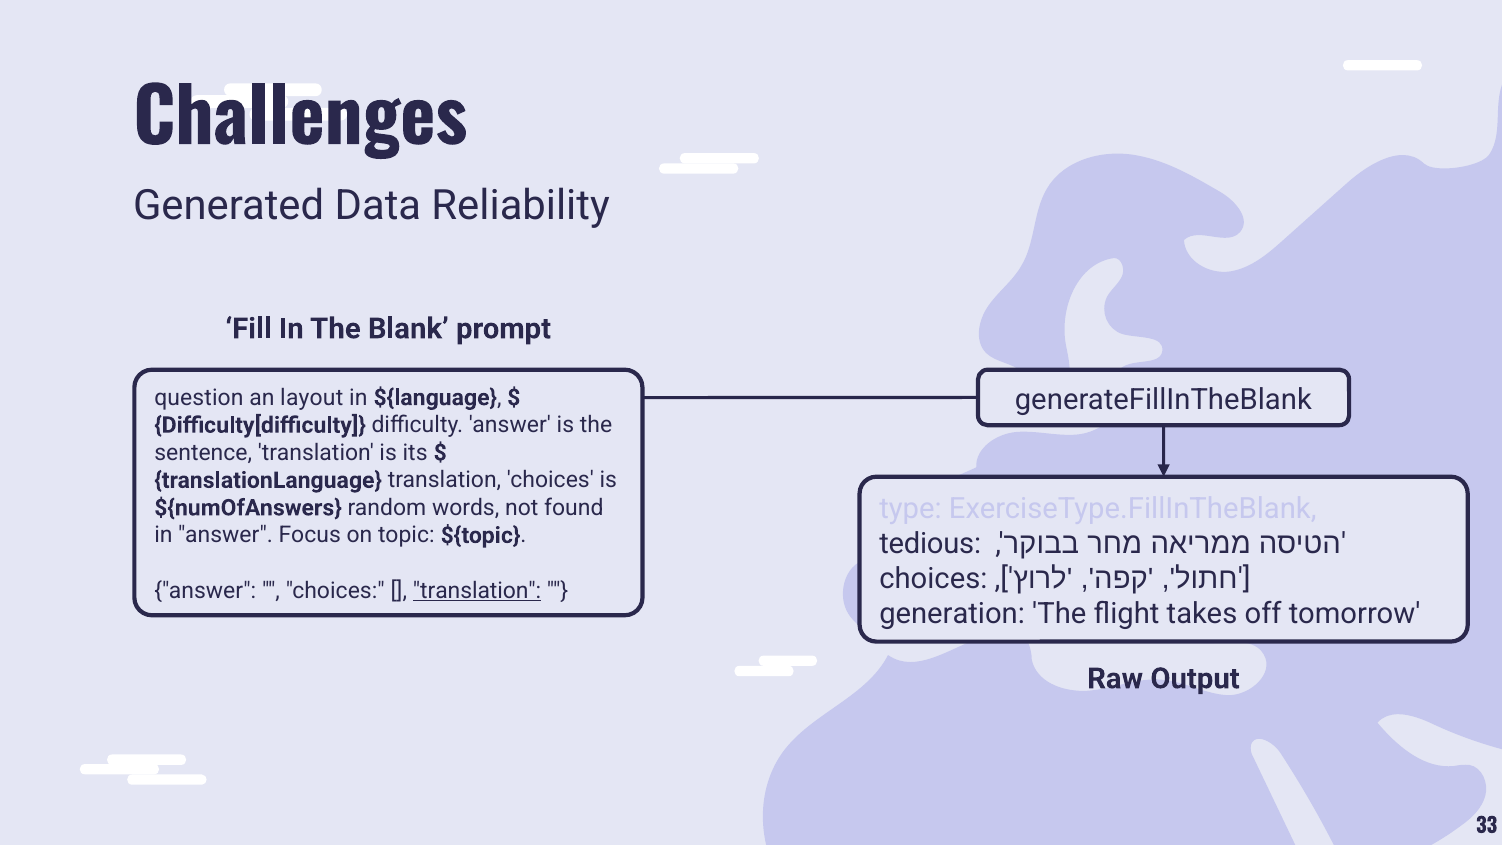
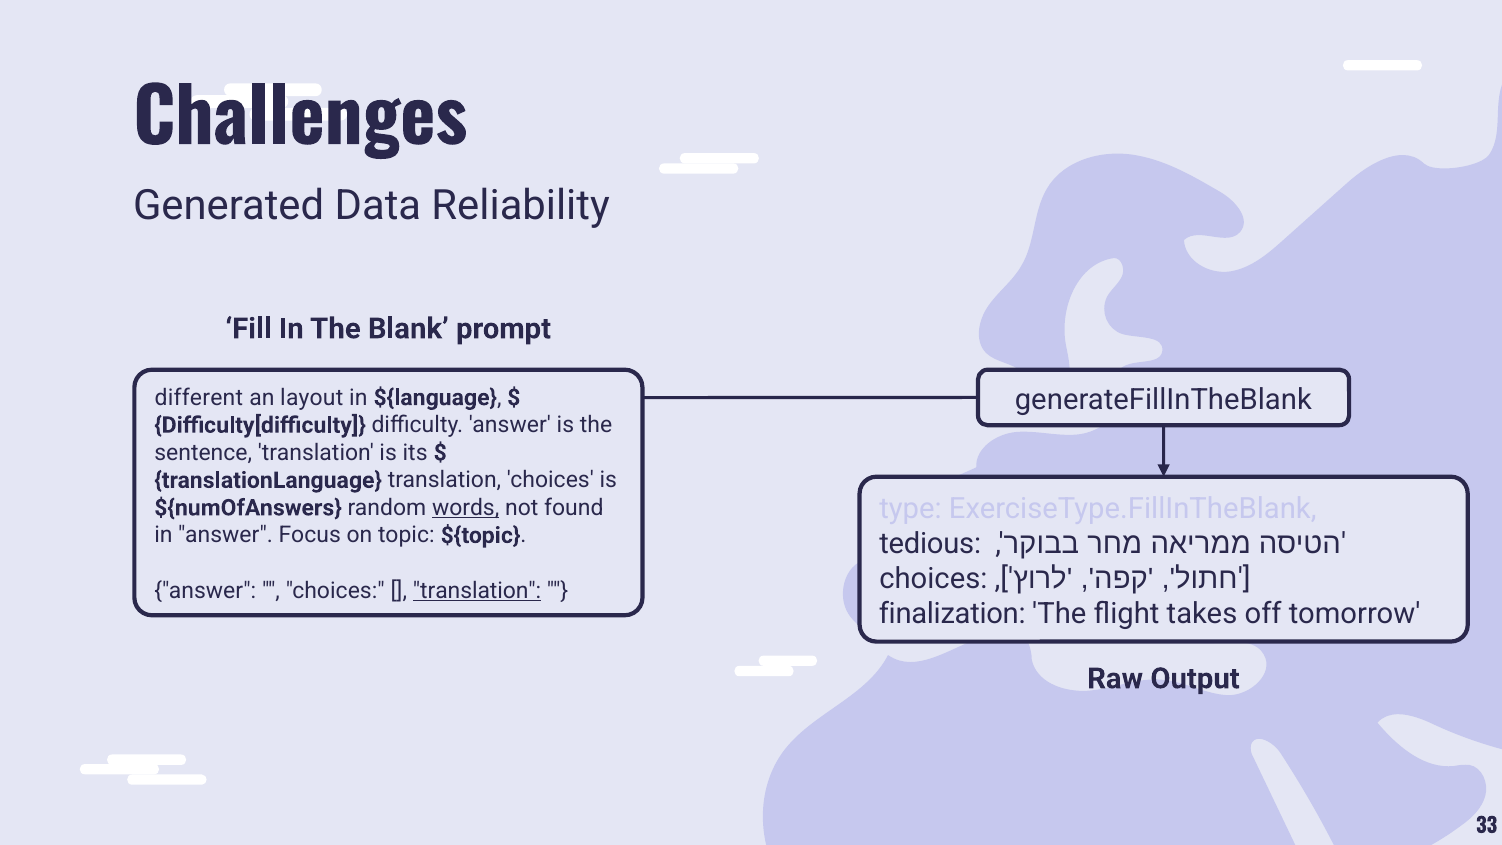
question: question -> different (199, 398)
words underline: none -> present (466, 508)
generation: generation -> finalization (952, 614)
